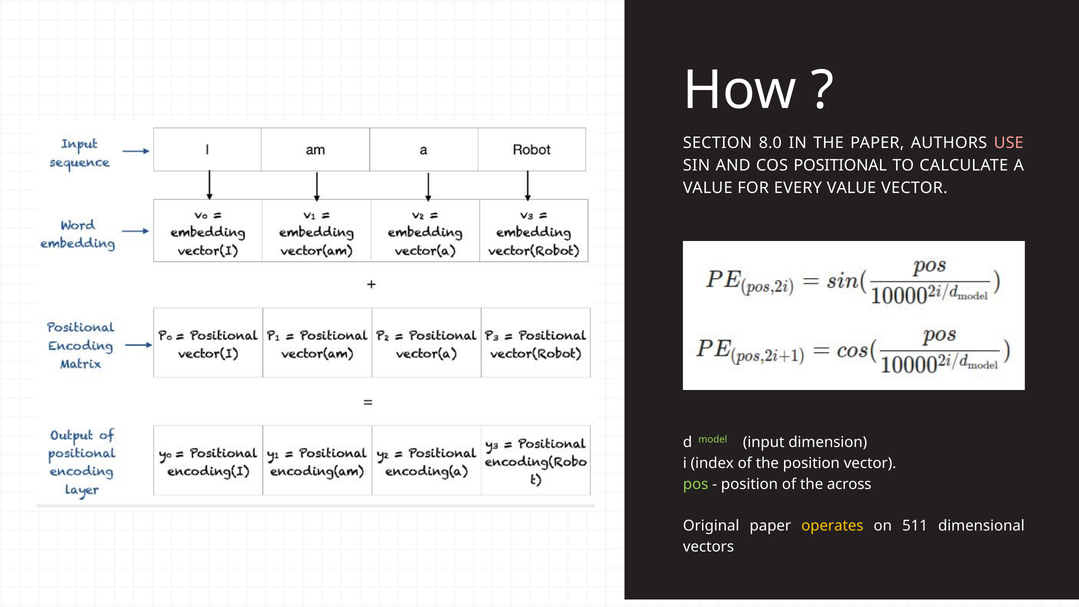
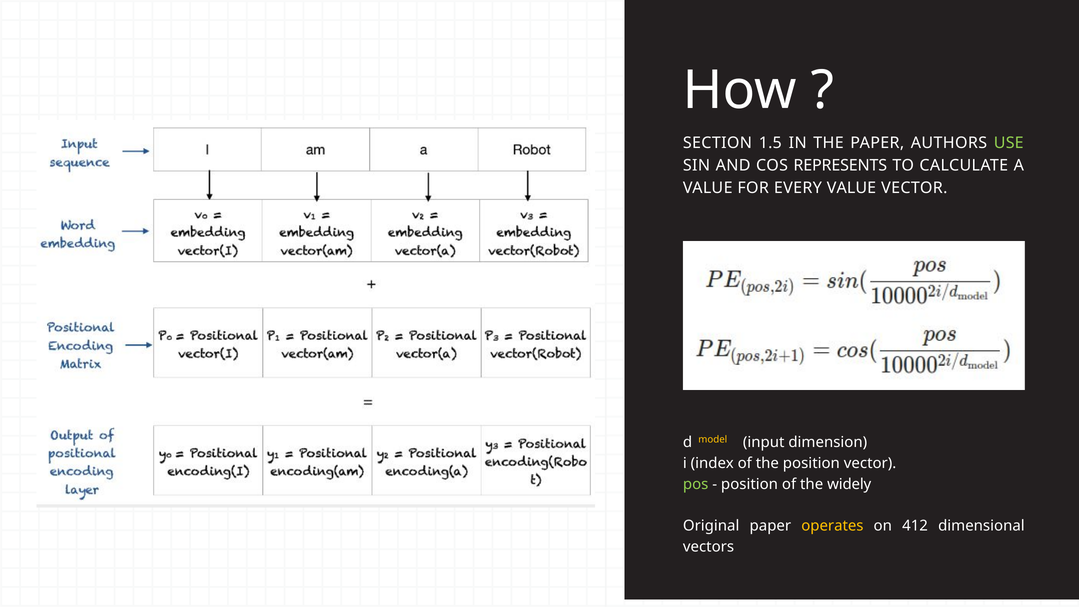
8.0: 8.0 -> 1.5 (770, 143)
USE colour: pink -> light green (1009, 143)
POSITIONAL: POSITIONAL -> REPRESENTS (840, 165)
model colour: light green -> yellow (713, 439)
across: across -> widely (849, 484)
511: 511 -> 412 (915, 526)
